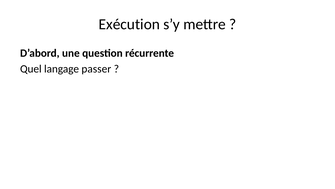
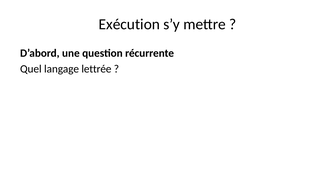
passer: passer -> lettrée (96, 69)
